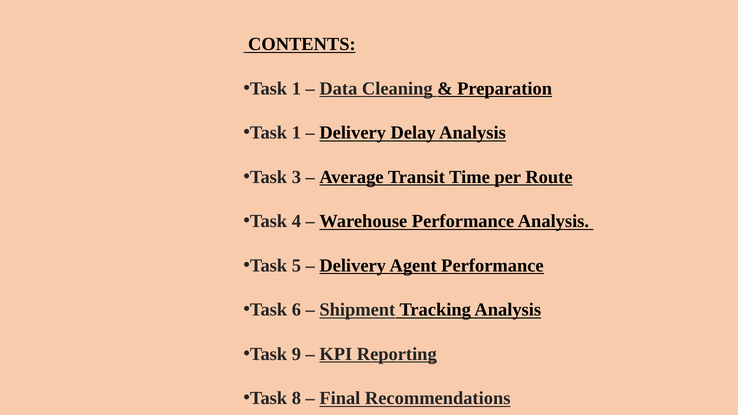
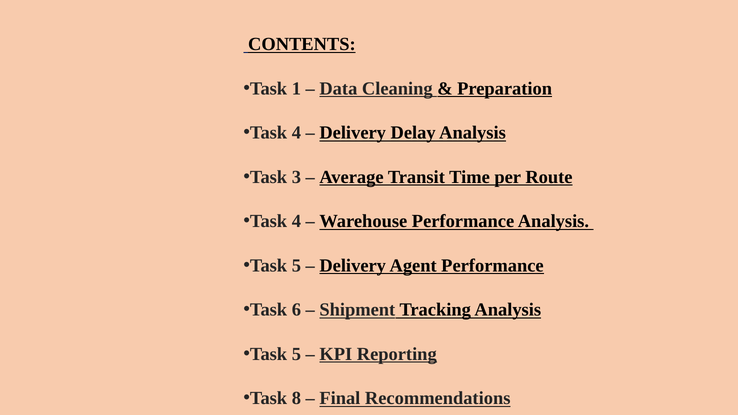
1: 1 -> 4 (296, 133)
9: 9 -> 5 (296, 354)
